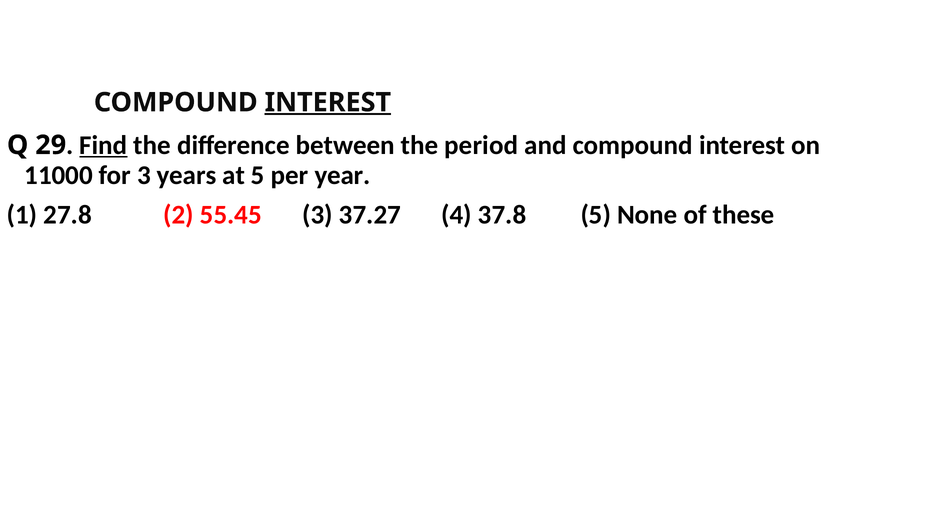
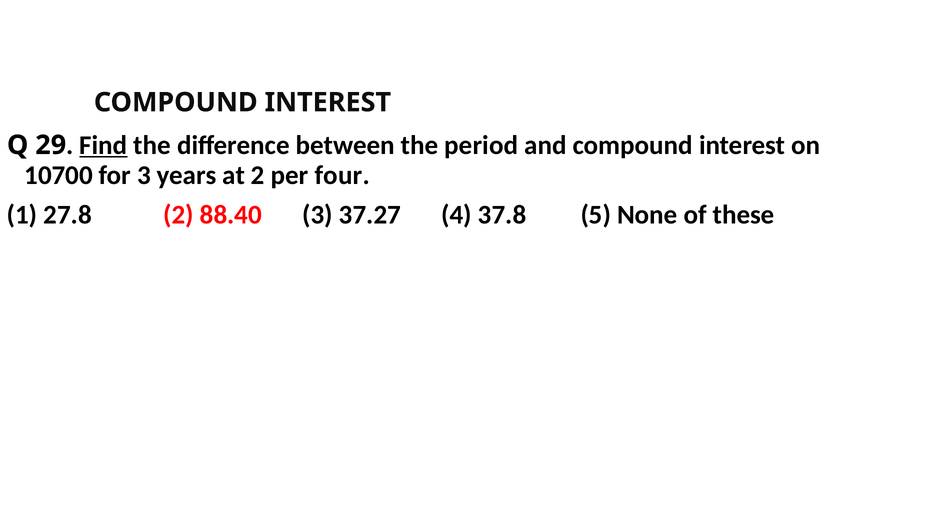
INTEREST underline: present -> none (328, 102)
11000: 11000 -> 10700 (59, 176)
at 5: 5 -> 2 (258, 176)
year: year -> four (342, 176)
55.45: 55.45 -> 88.40 (231, 215)
